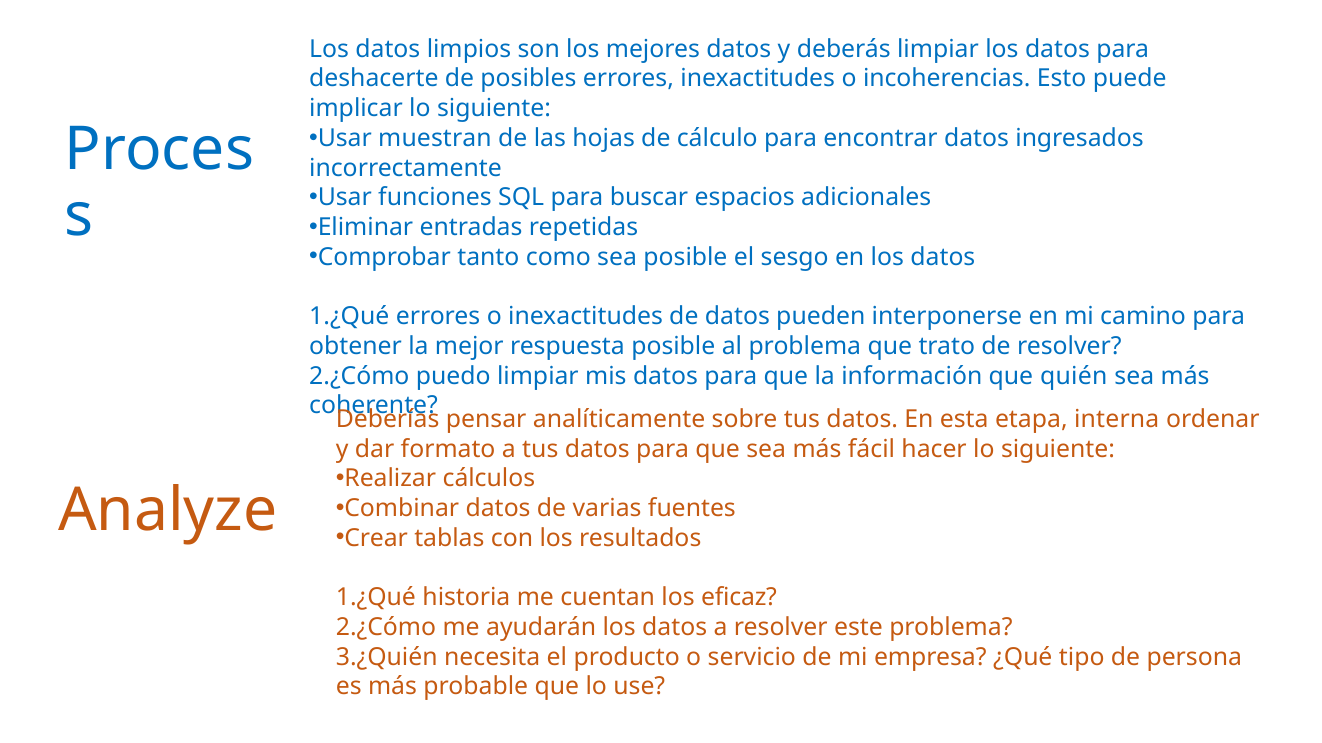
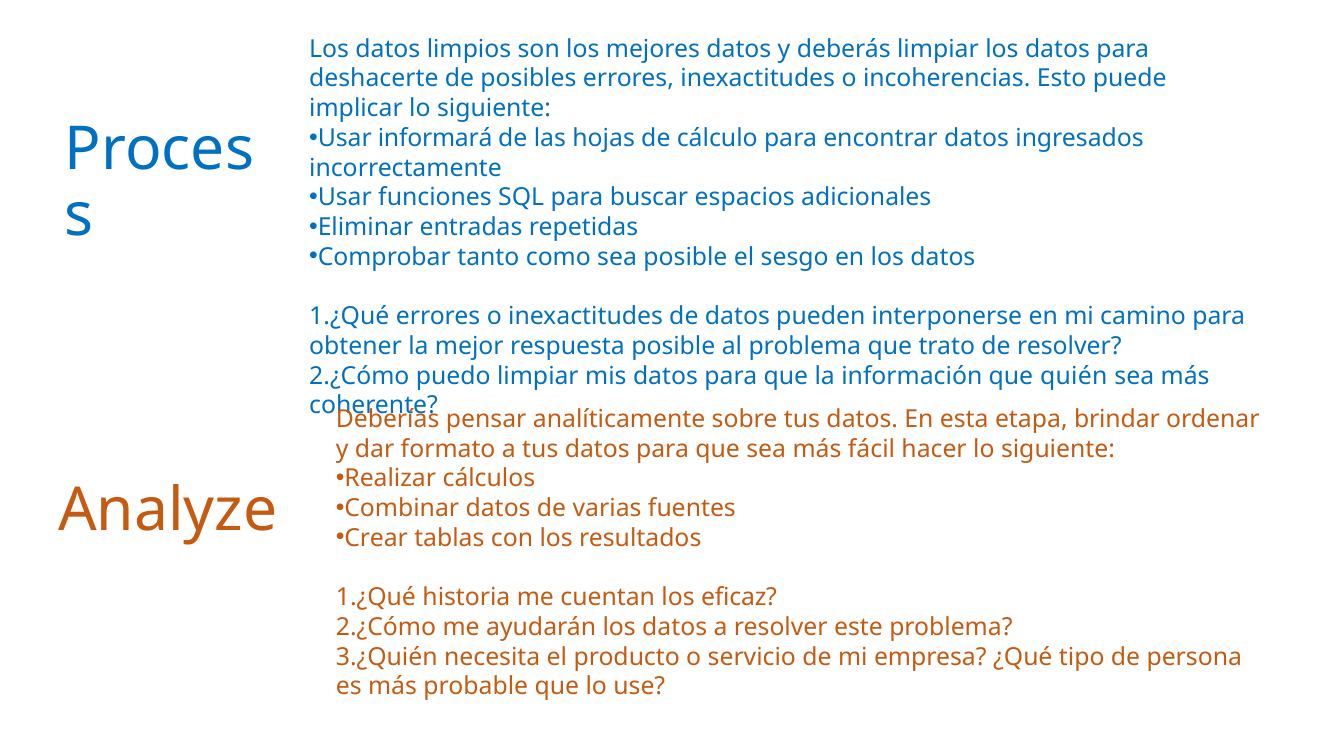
muestran: muestran -> informará (435, 138)
interna: interna -> brindar (1117, 420)
